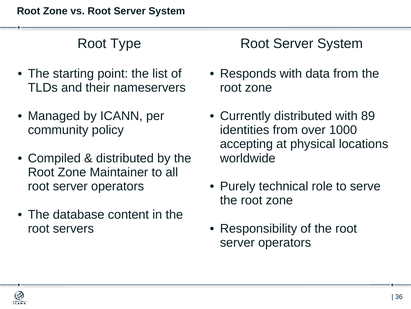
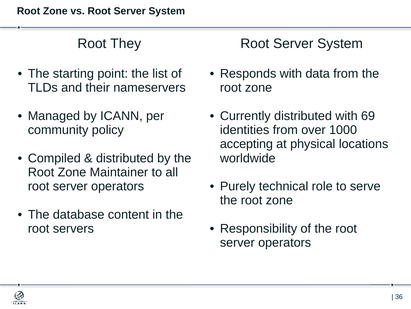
Type: Type -> They (126, 44)
89: 89 -> 69 (368, 116)
